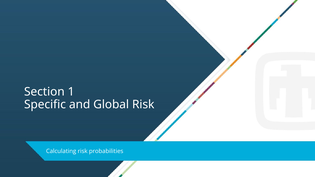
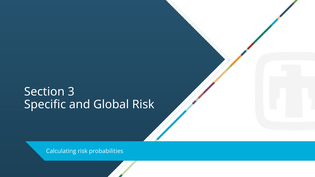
1: 1 -> 3 (71, 92)
